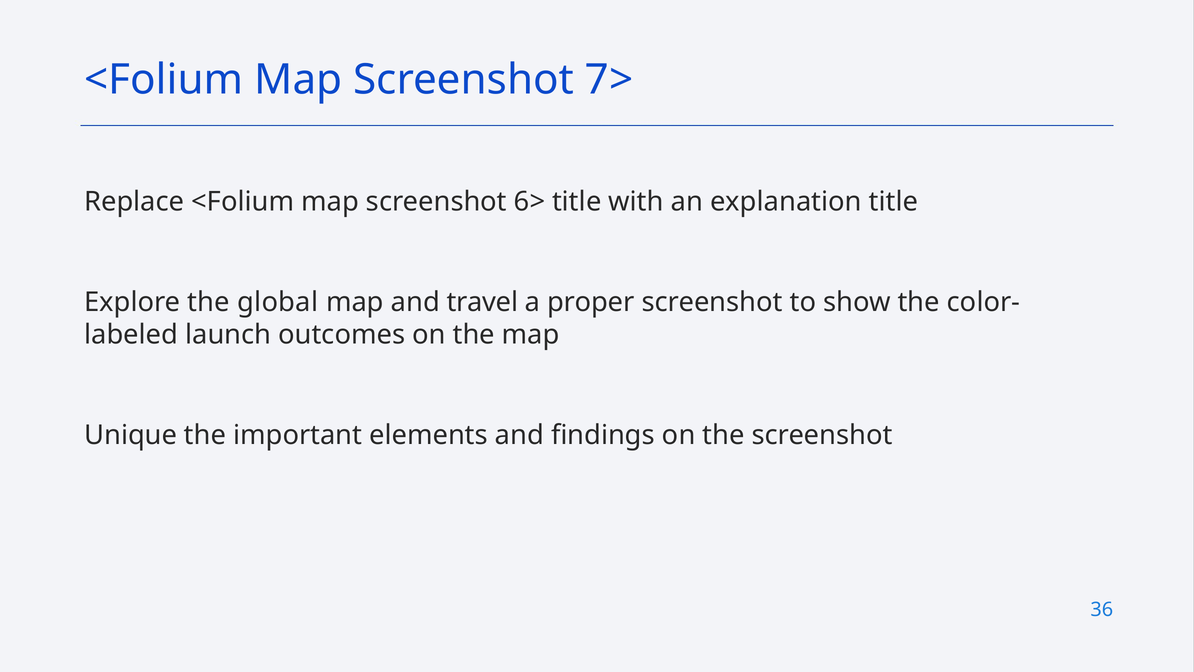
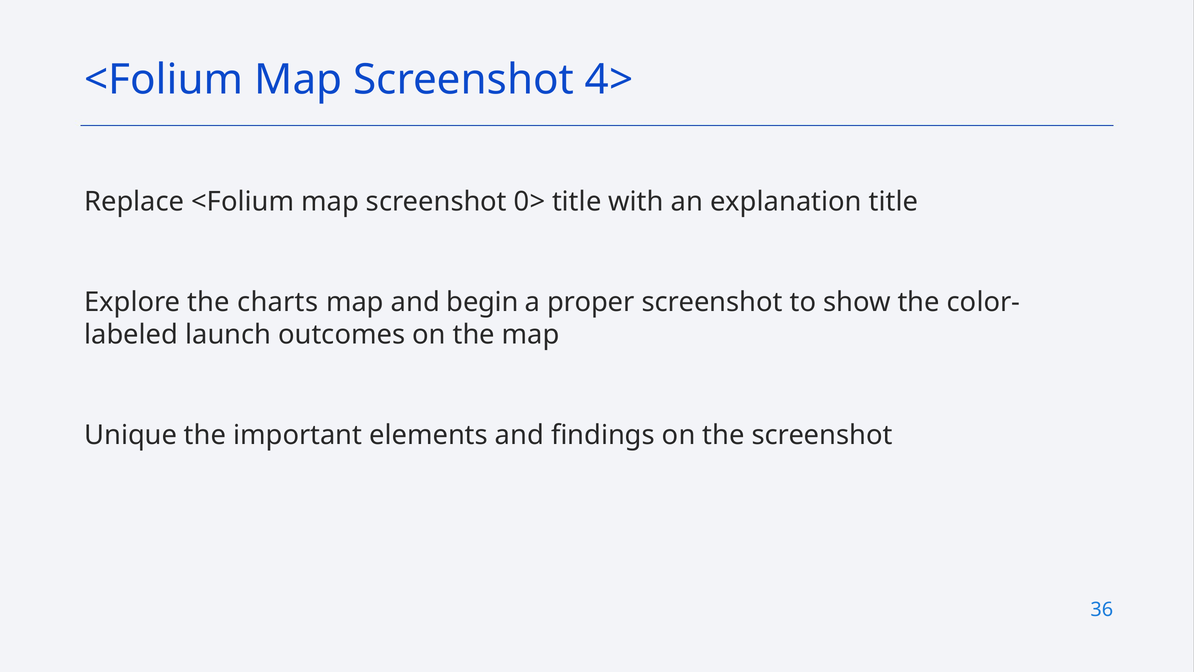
7>: 7> -> 4> (609, 80)
6>: 6> -> 0> (530, 202)
global: global -> charts (278, 302)
travel: travel -> begin (482, 302)
